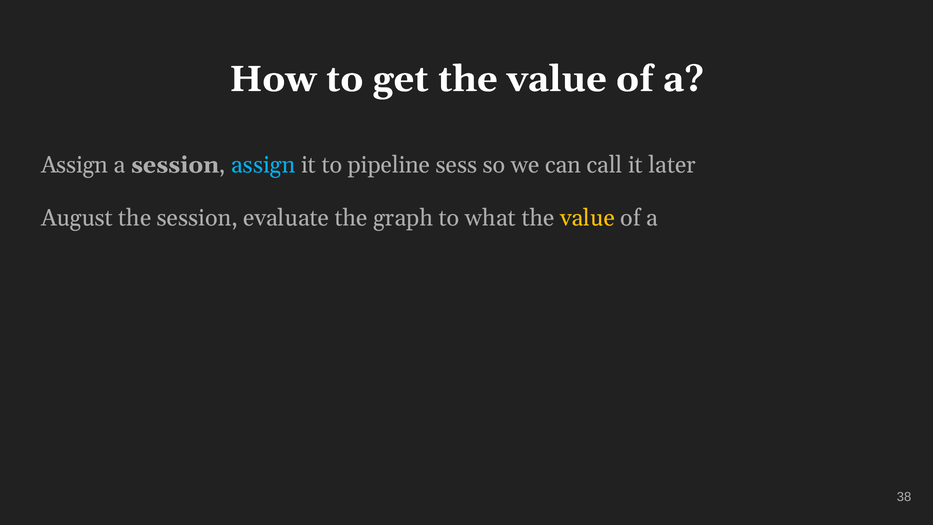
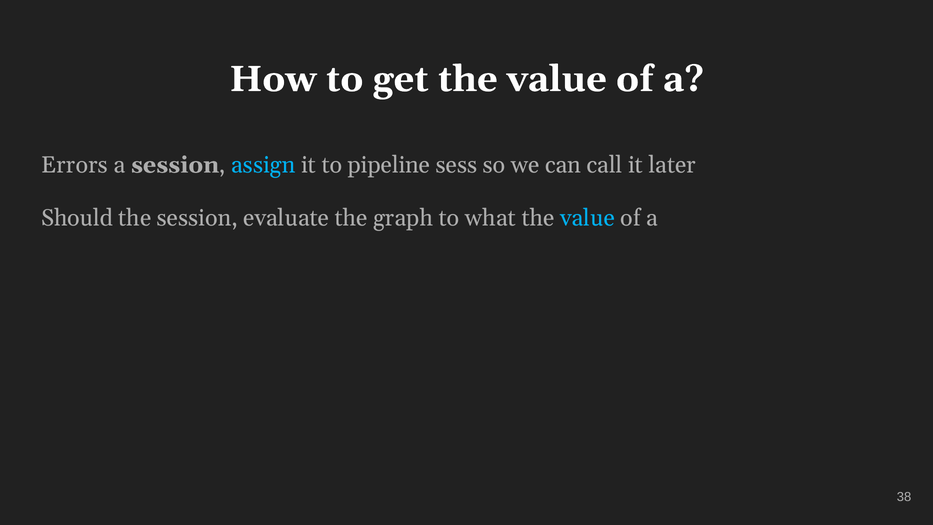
Assign: Assign -> Errors (74, 165)
August: August -> Should (77, 218)
value colour: yellow -> light blue (588, 218)
